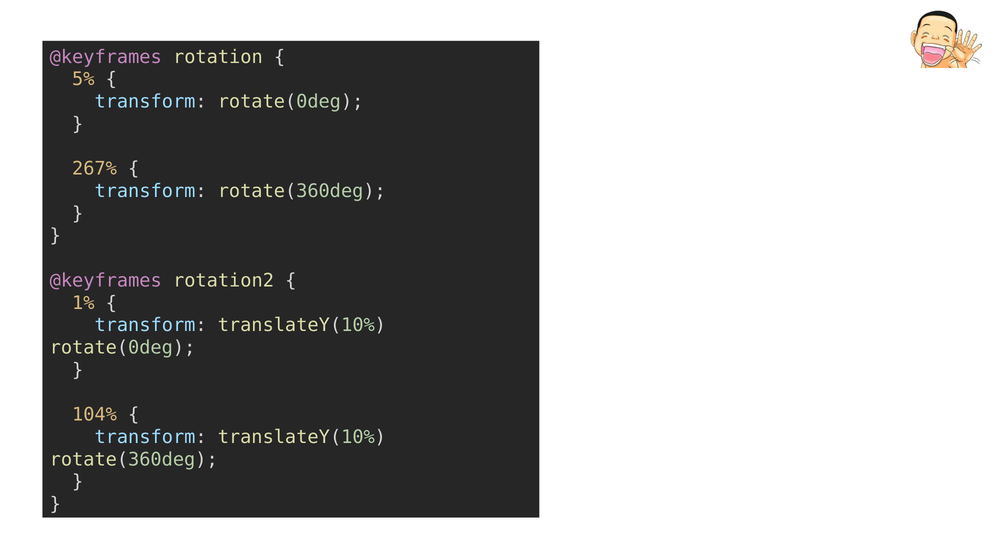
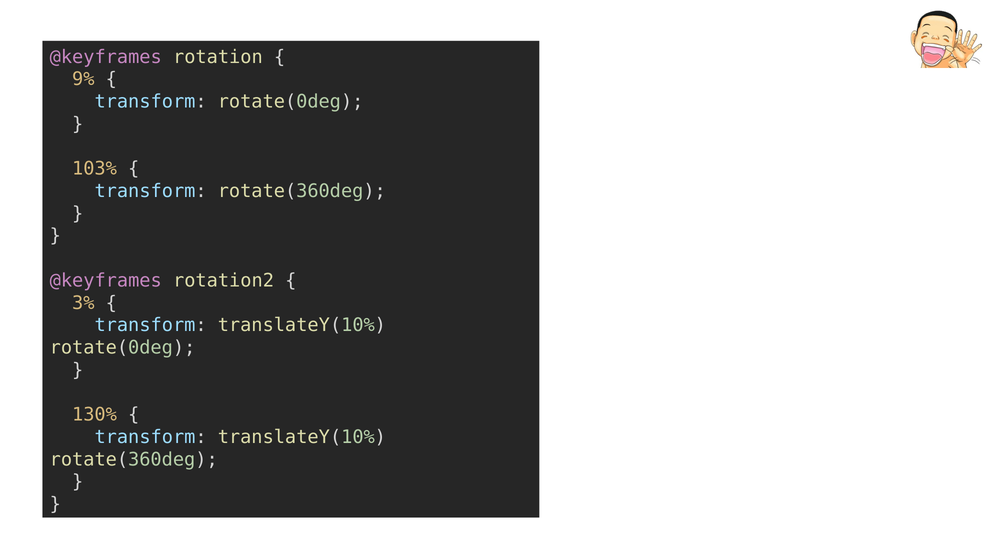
5%: 5% -> 9% (83, 79)
267%: 267% -> 103% (94, 169)
1%: 1% -> 3% (83, 303)
104%: 104% -> 130% (94, 415)
